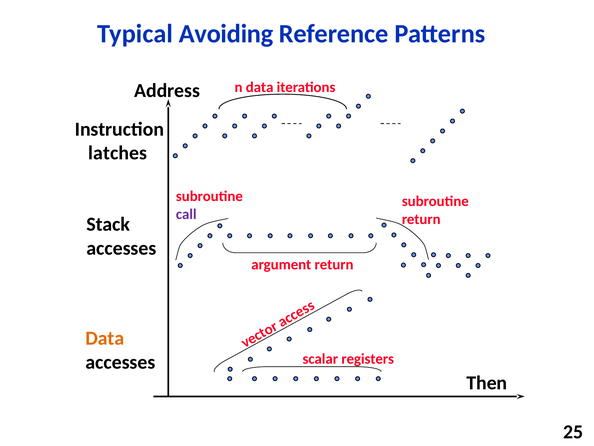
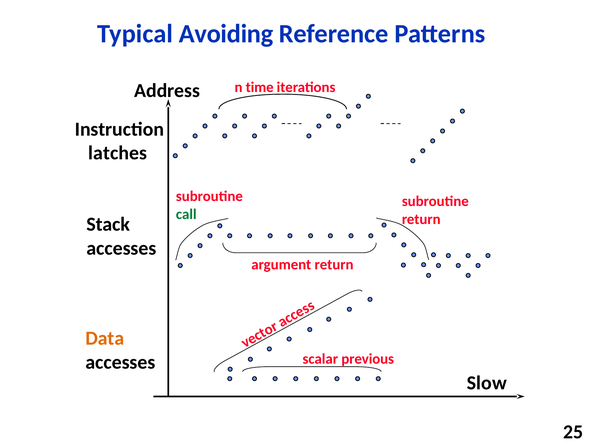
n data: data -> time (260, 87)
call colour: purple -> green (186, 214)
registers: registers -> previous (368, 358)
Then: Then -> Slow (487, 383)
